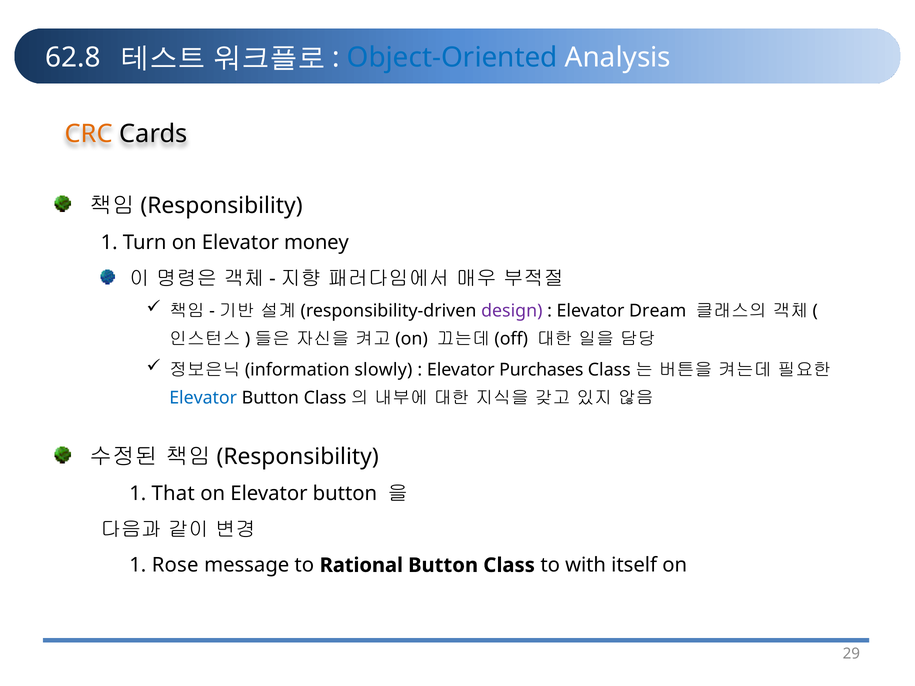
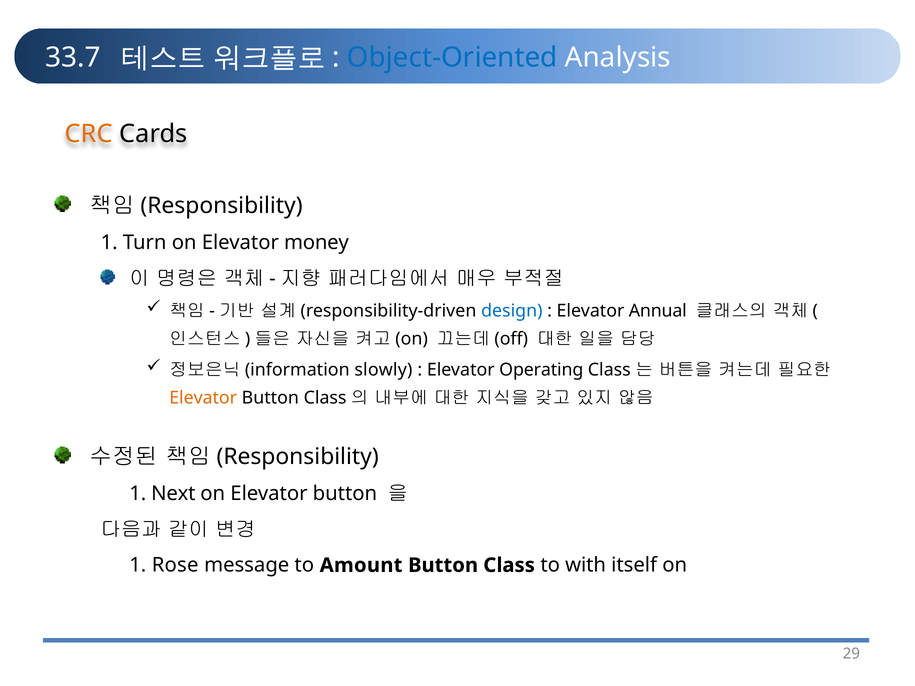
62.8: 62.8 -> 33.7 (73, 58)
design colour: purple -> blue (512, 311)
Dream: Dream -> Annual (658, 311)
Purchases: Purchases -> Operating (541, 370)
Elevator colour: blue -> orange (203, 398)
That: That -> Next (173, 494)
Rational: Rational -> Amount (361, 565)
